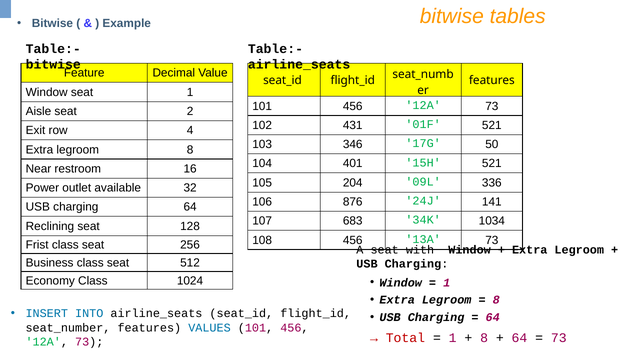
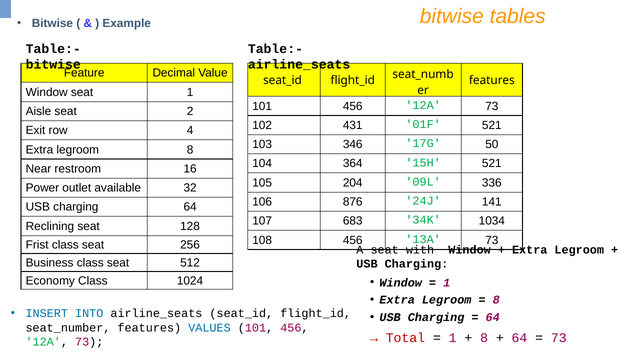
401: 401 -> 364 (353, 163)
